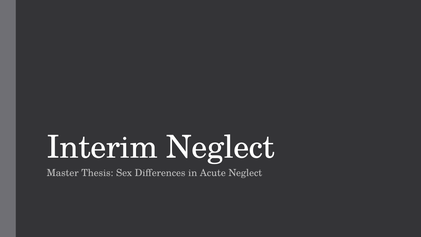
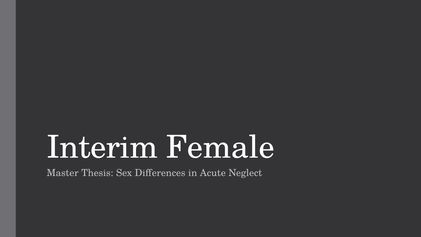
Interim Neglect: Neglect -> Female (220, 147)
